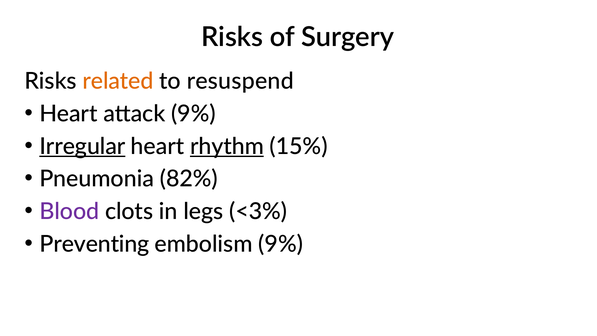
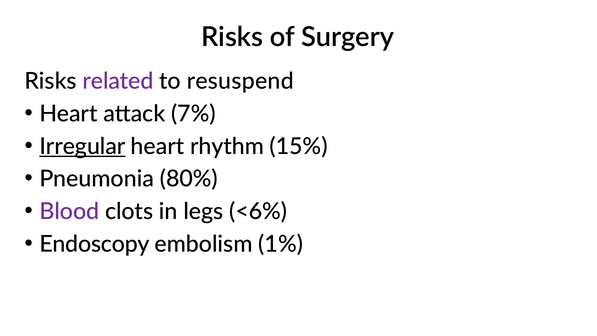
related colour: orange -> purple (118, 81)
attack 9%: 9% -> 7% (193, 114)
rhythm underline: present -> none (227, 146)
82%: 82% -> 80% (189, 179)
<3%: <3% -> <6% (258, 211)
Preventing: Preventing -> Endoscopy (94, 244)
embolism 9%: 9% -> 1% (281, 244)
